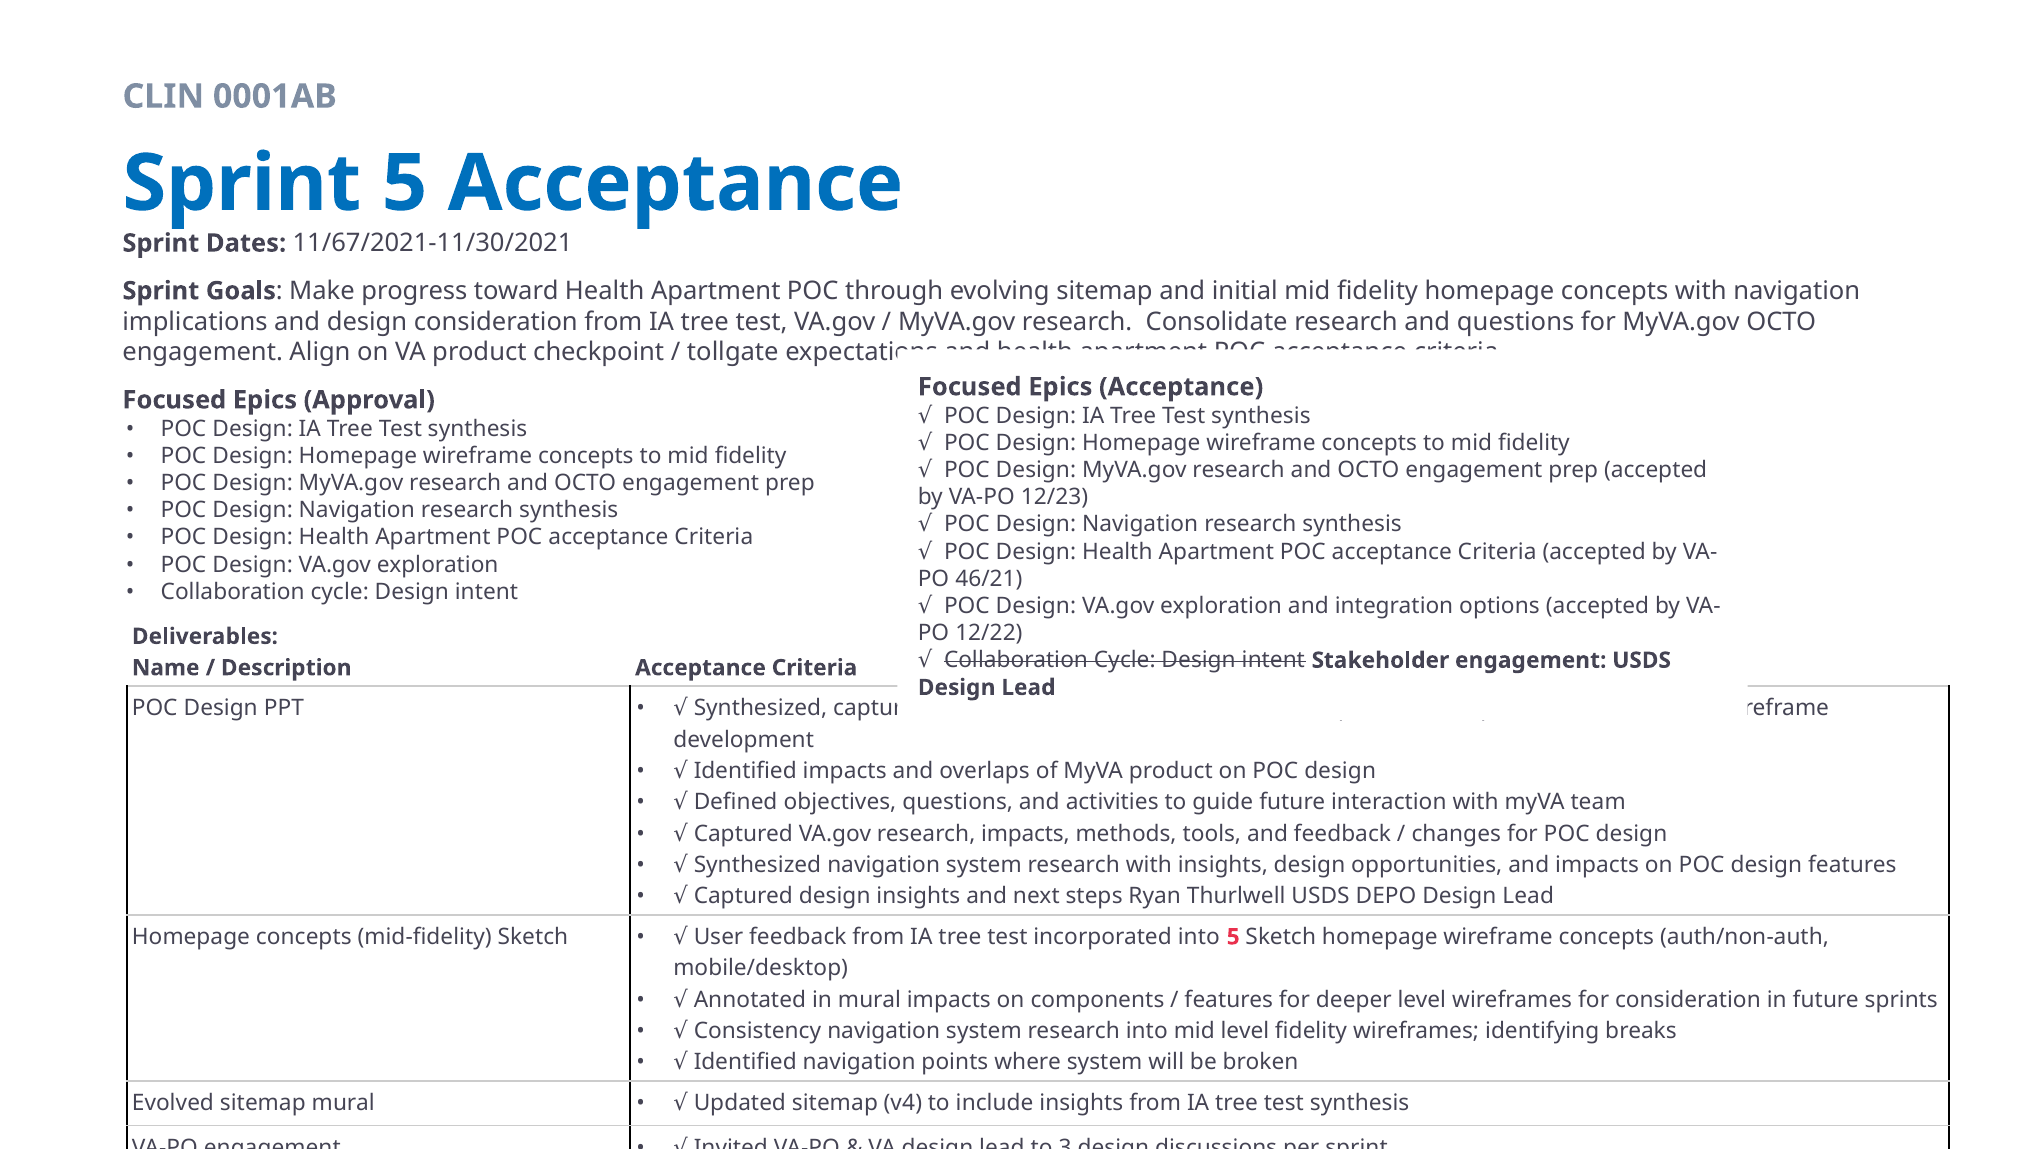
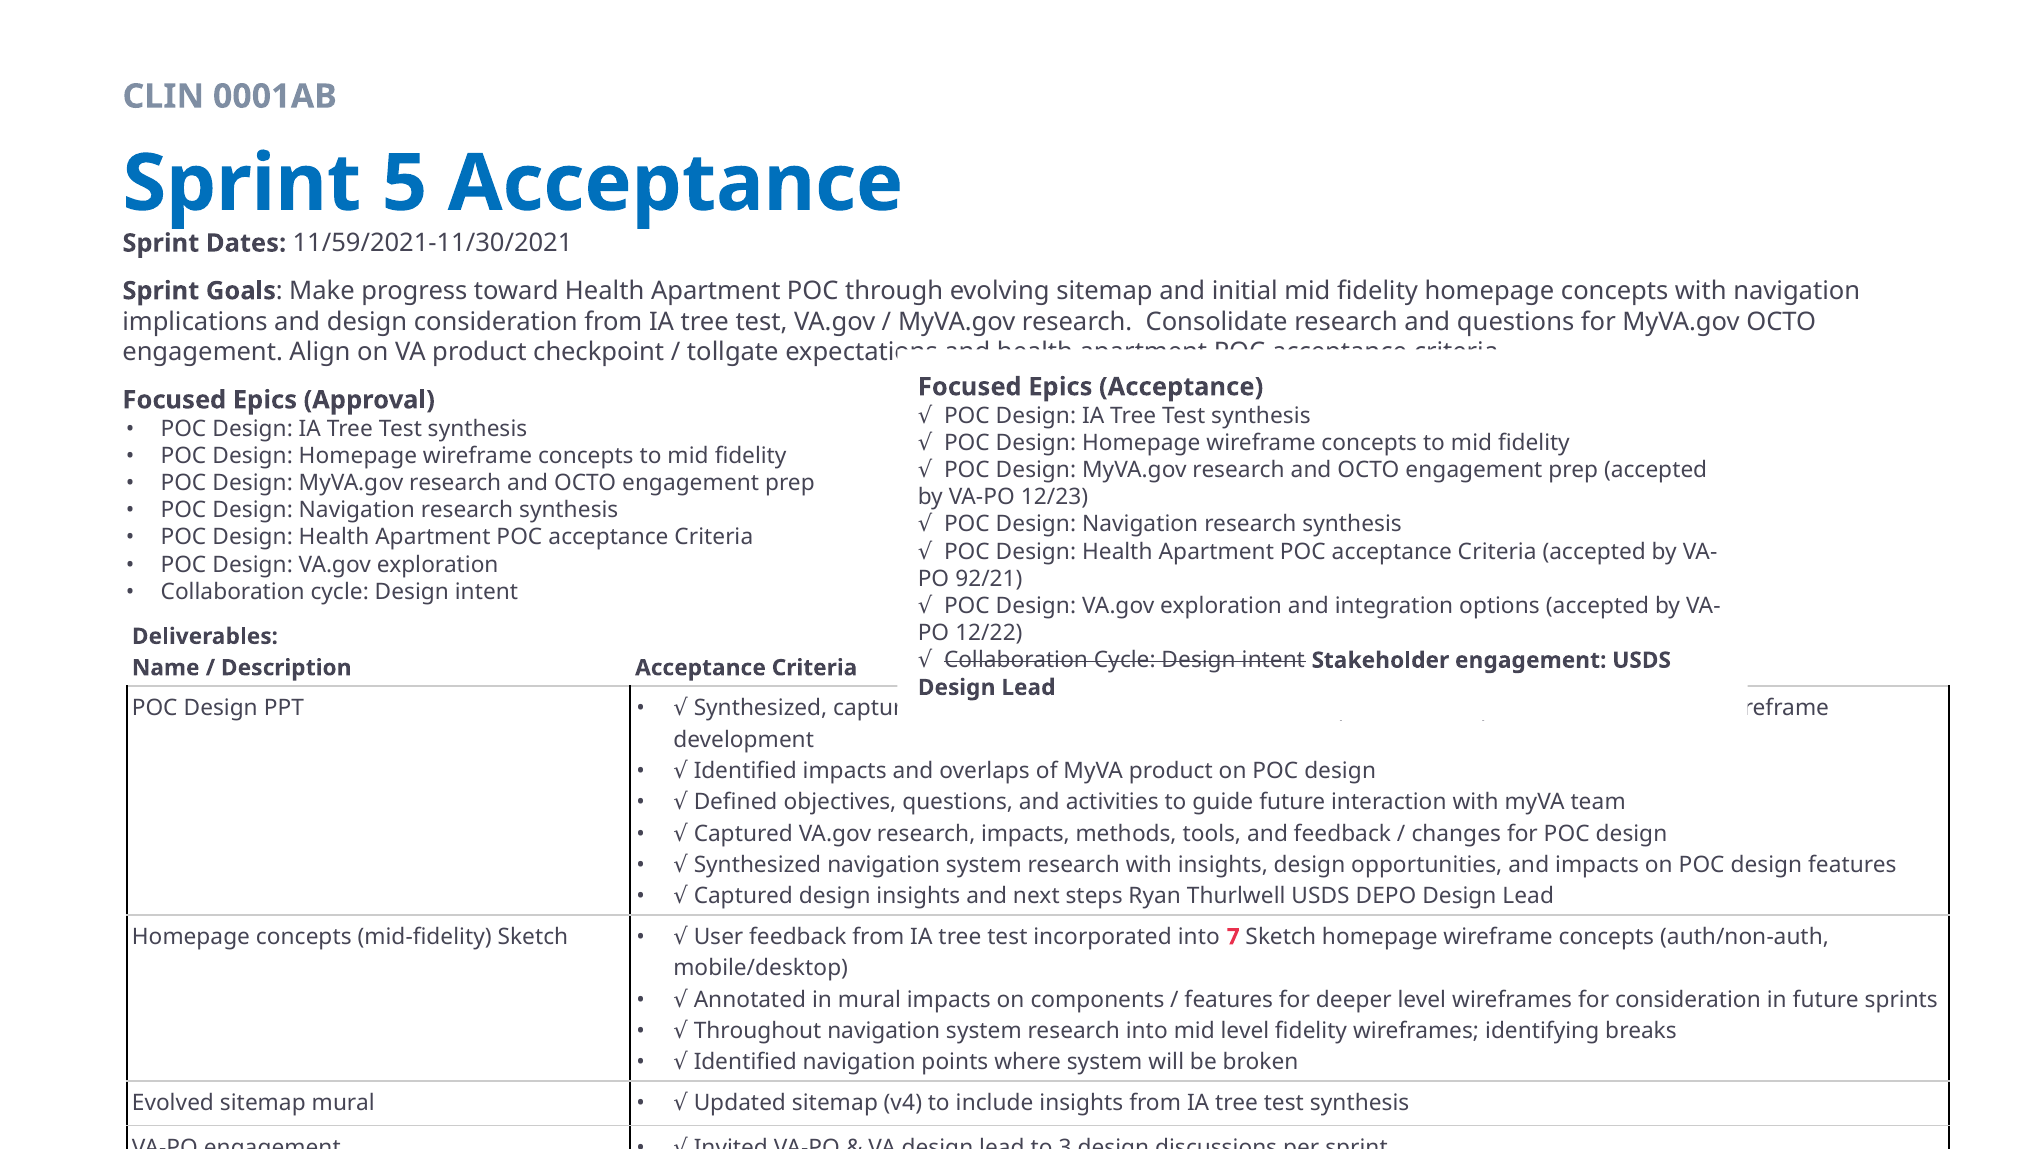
11/67/2021-11/30/2021: 11/67/2021-11/30/2021 -> 11/59/2021-11/30/2021 (433, 243)
46/21: 46/21 -> 92/21 (989, 579)
into 5: 5 -> 7 (1233, 937)
Consistency: Consistency -> Throughout (758, 1031)
